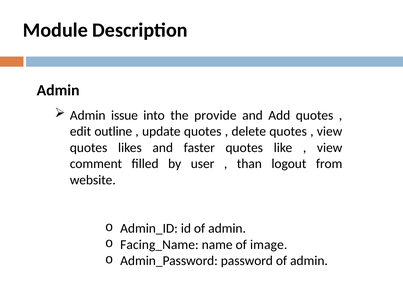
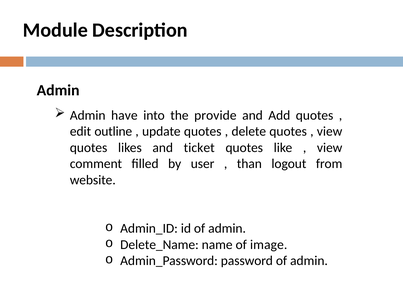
issue: issue -> have (124, 115)
faster: faster -> ticket (199, 147)
Facing_Name: Facing_Name -> Delete_Name (159, 244)
